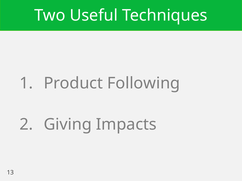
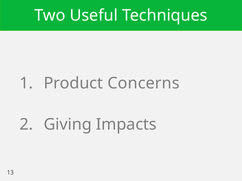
Following: Following -> Concerns (144, 84)
